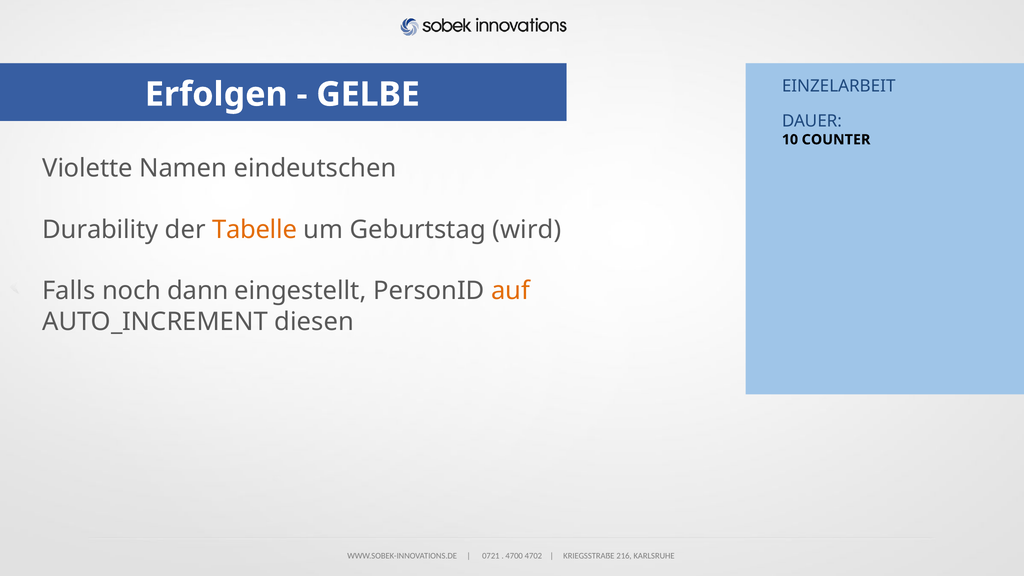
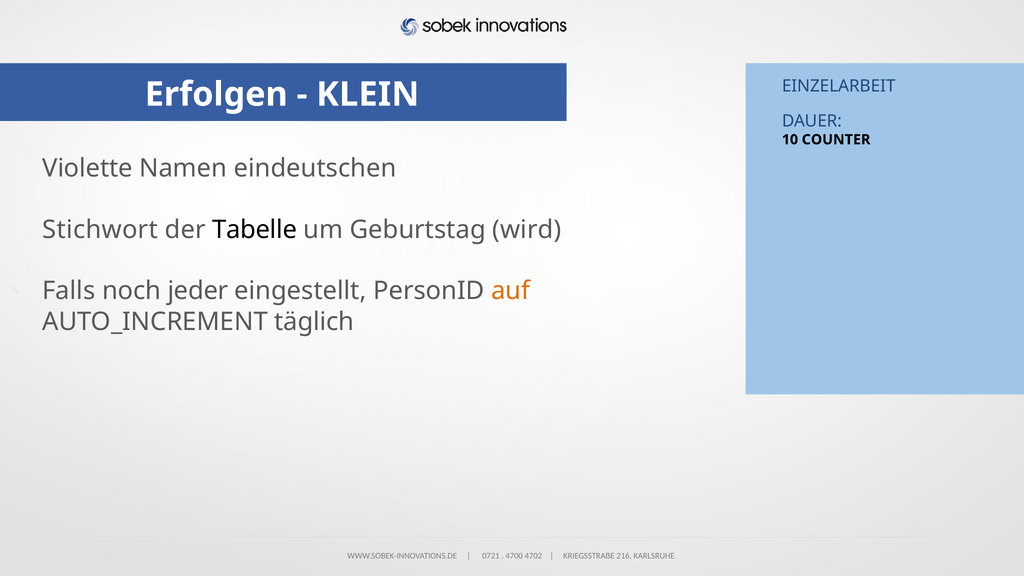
GELBE: GELBE -> KLEIN (368, 94)
Durability: Durability -> Stichwort (100, 230)
Tabelle colour: orange -> black (255, 230)
dann: dann -> jeder (198, 291)
diesen: diesen -> täglich (314, 322)
